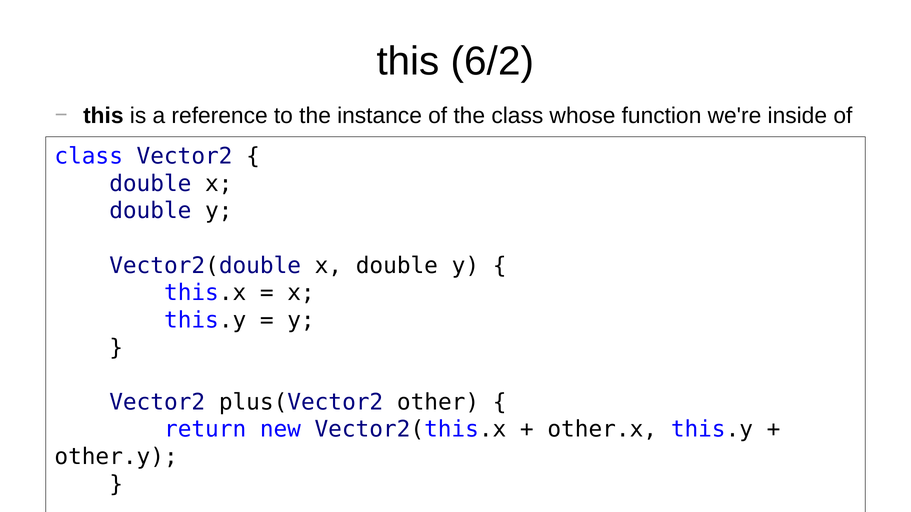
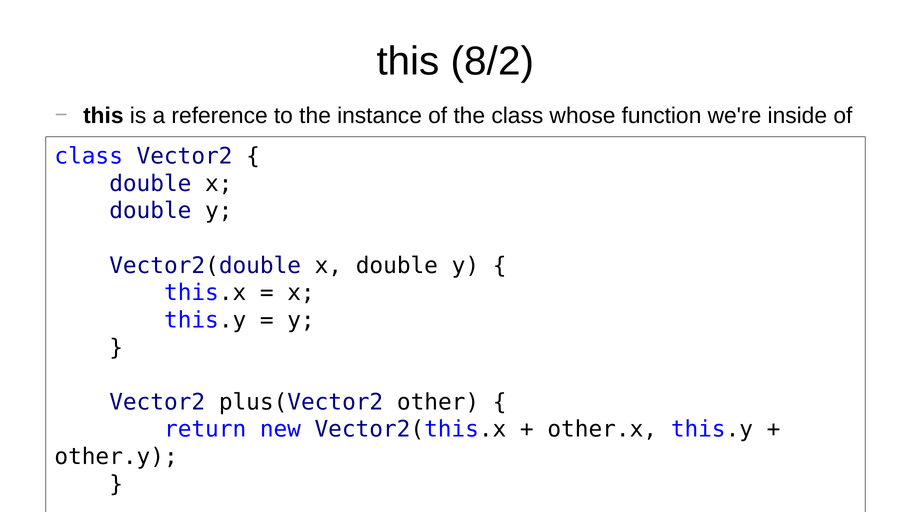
6/2: 6/2 -> 8/2 (492, 61)
